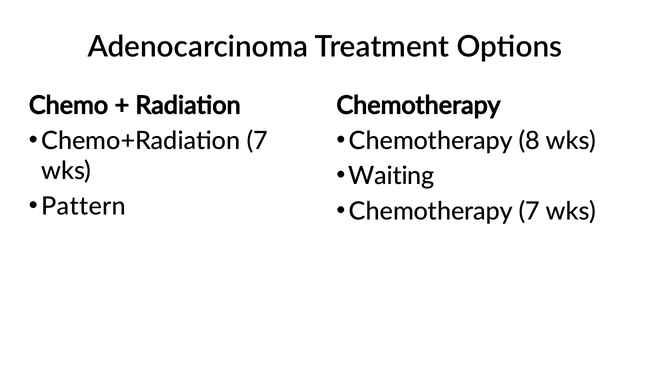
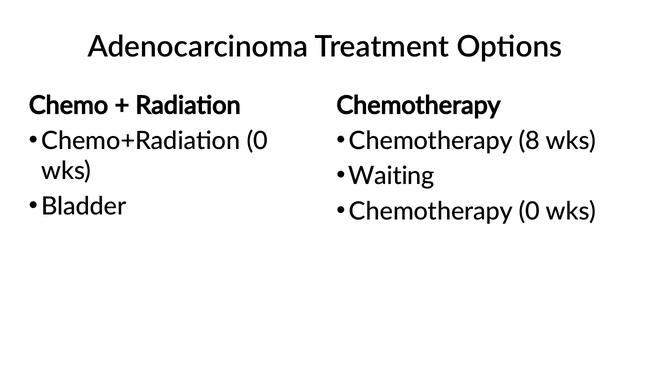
Chemo+Radiation 7: 7 -> 0 (257, 141)
Pattern: Pattern -> Bladder (84, 206)
Chemotherapy 7: 7 -> 0 (529, 211)
